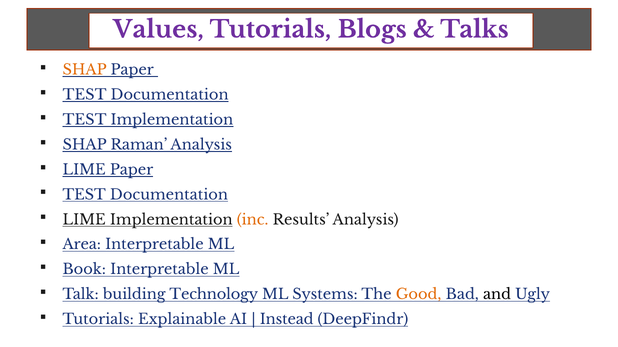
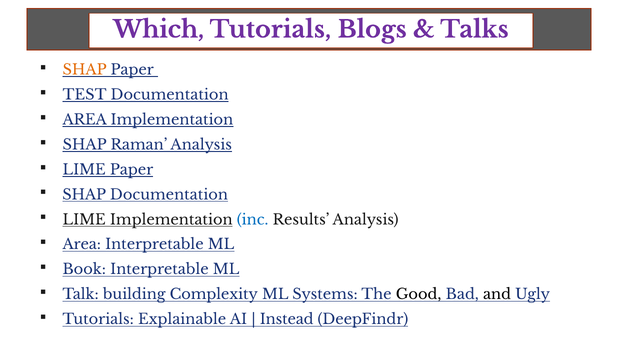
Values: Values -> Which (159, 30)
TEST: TEST -> AREA (85, 120)
TEST: TEST -> SHAP (84, 195)
inc colour: orange -> blue (253, 220)
Technology: Technology -> Complexity (214, 295)
Good colour: orange -> black (419, 295)
